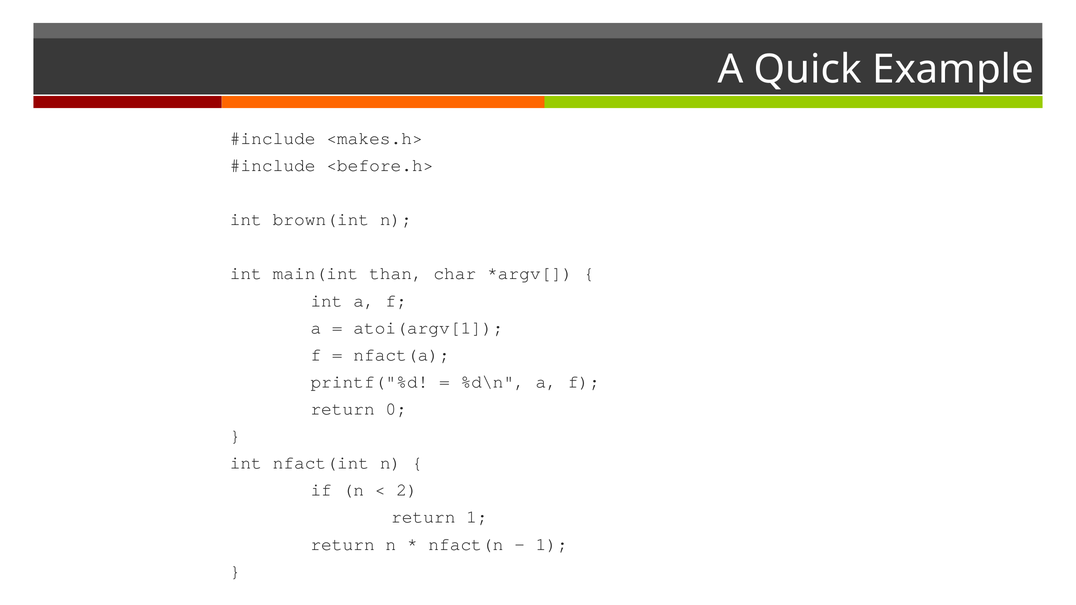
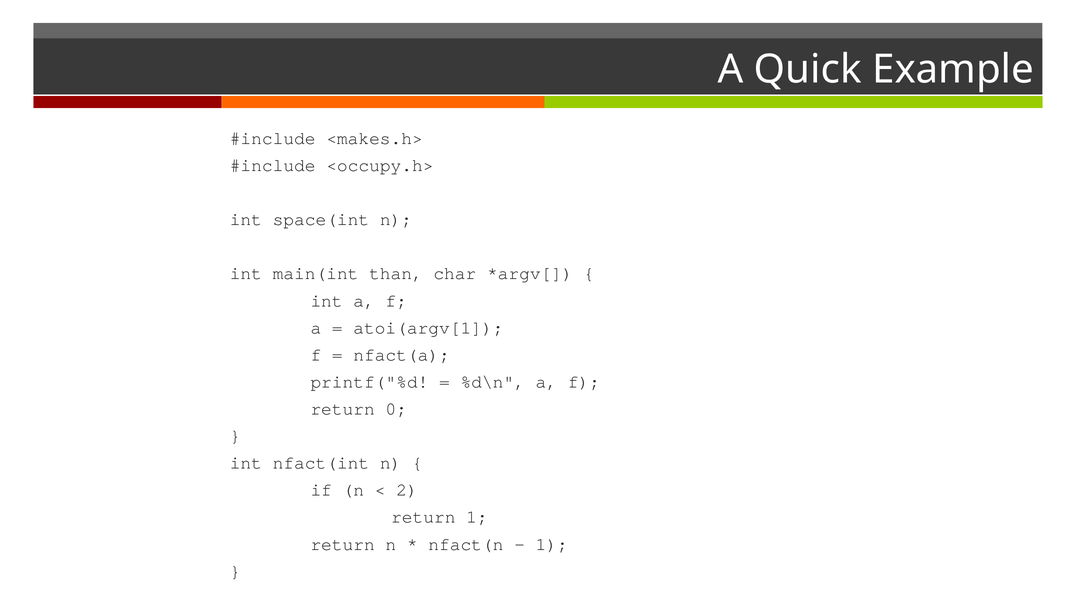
<before.h>: <before.h> -> <occupy.h> (380, 165)
brown(int: brown(int -> space(int (321, 220)
